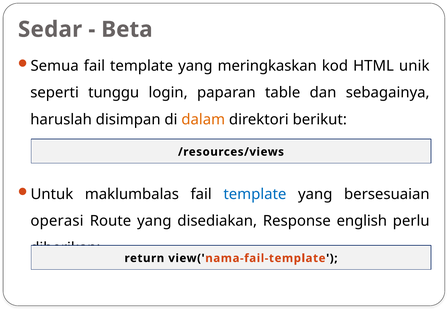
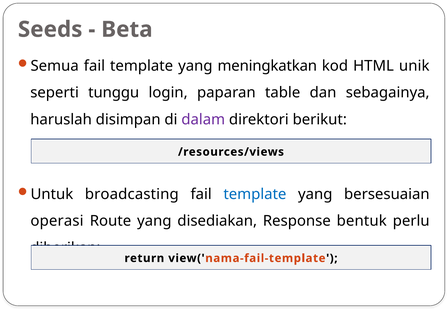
Sedar: Sedar -> Seeds (50, 29)
meringkaskan: meringkaskan -> meningkatkan (267, 66)
dalam colour: orange -> purple (203, 120)
maklumbalas: maklumbalas -> broadcasting (132, 194)
english: english -> bentuk (362, 221)
